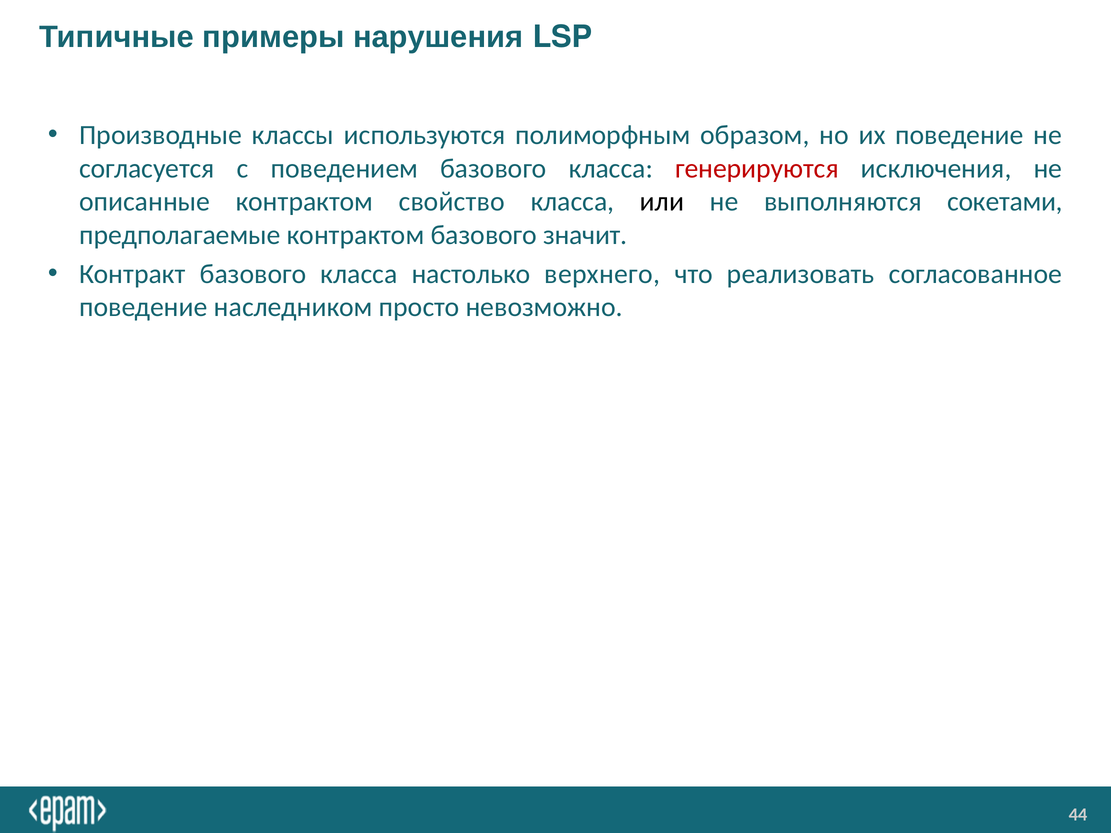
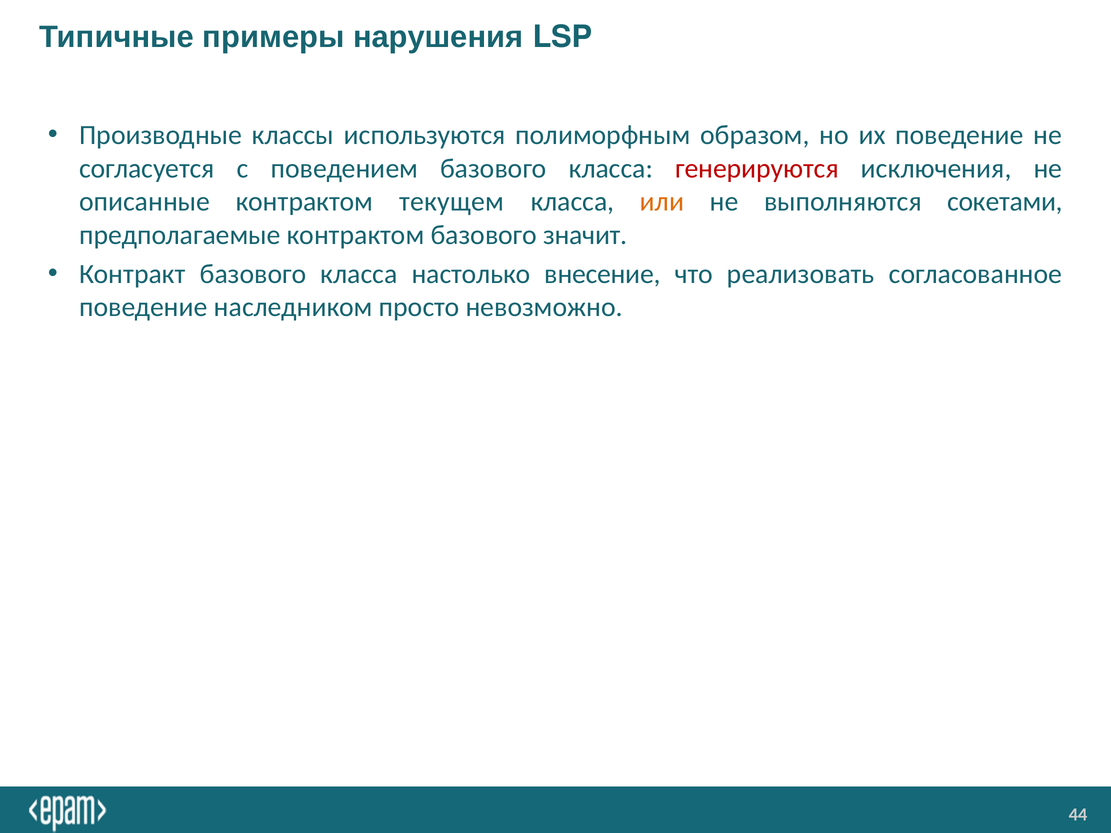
свойство: свойство -> текущем (452, 202)
или colour: black -> orange (662, 202)
верхнего: верхнего -> внесение (603, 274)
